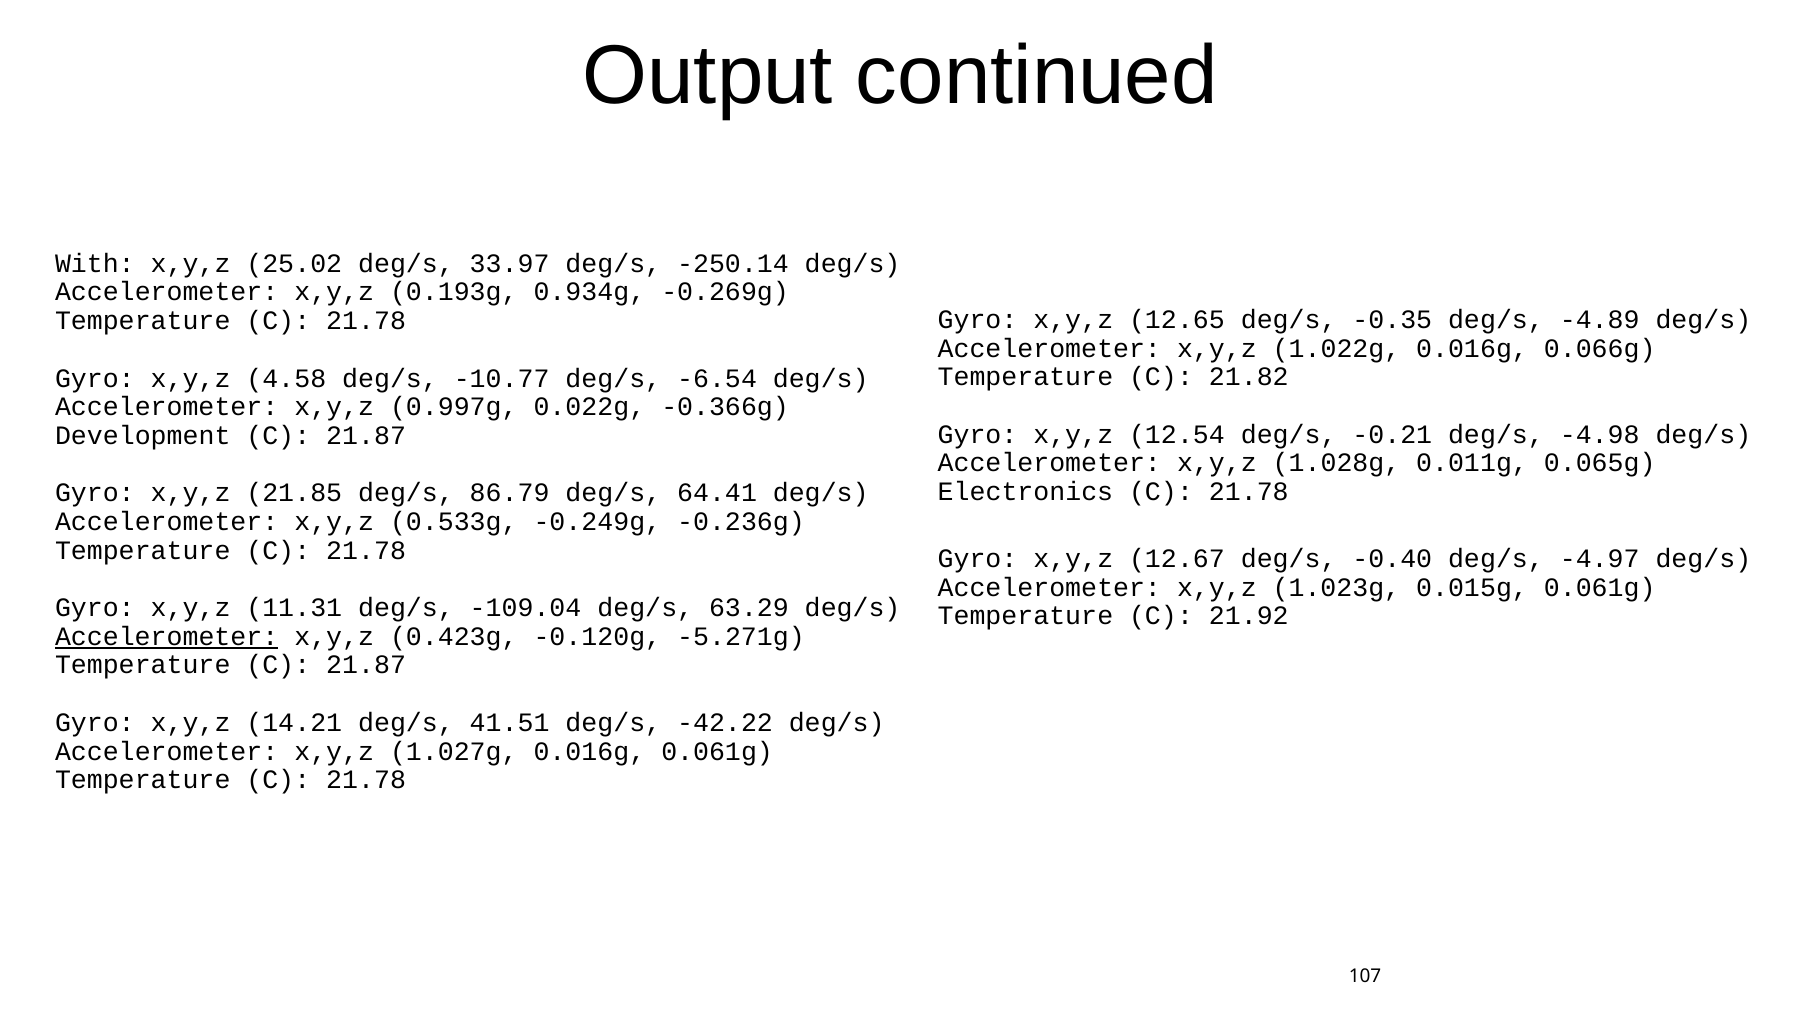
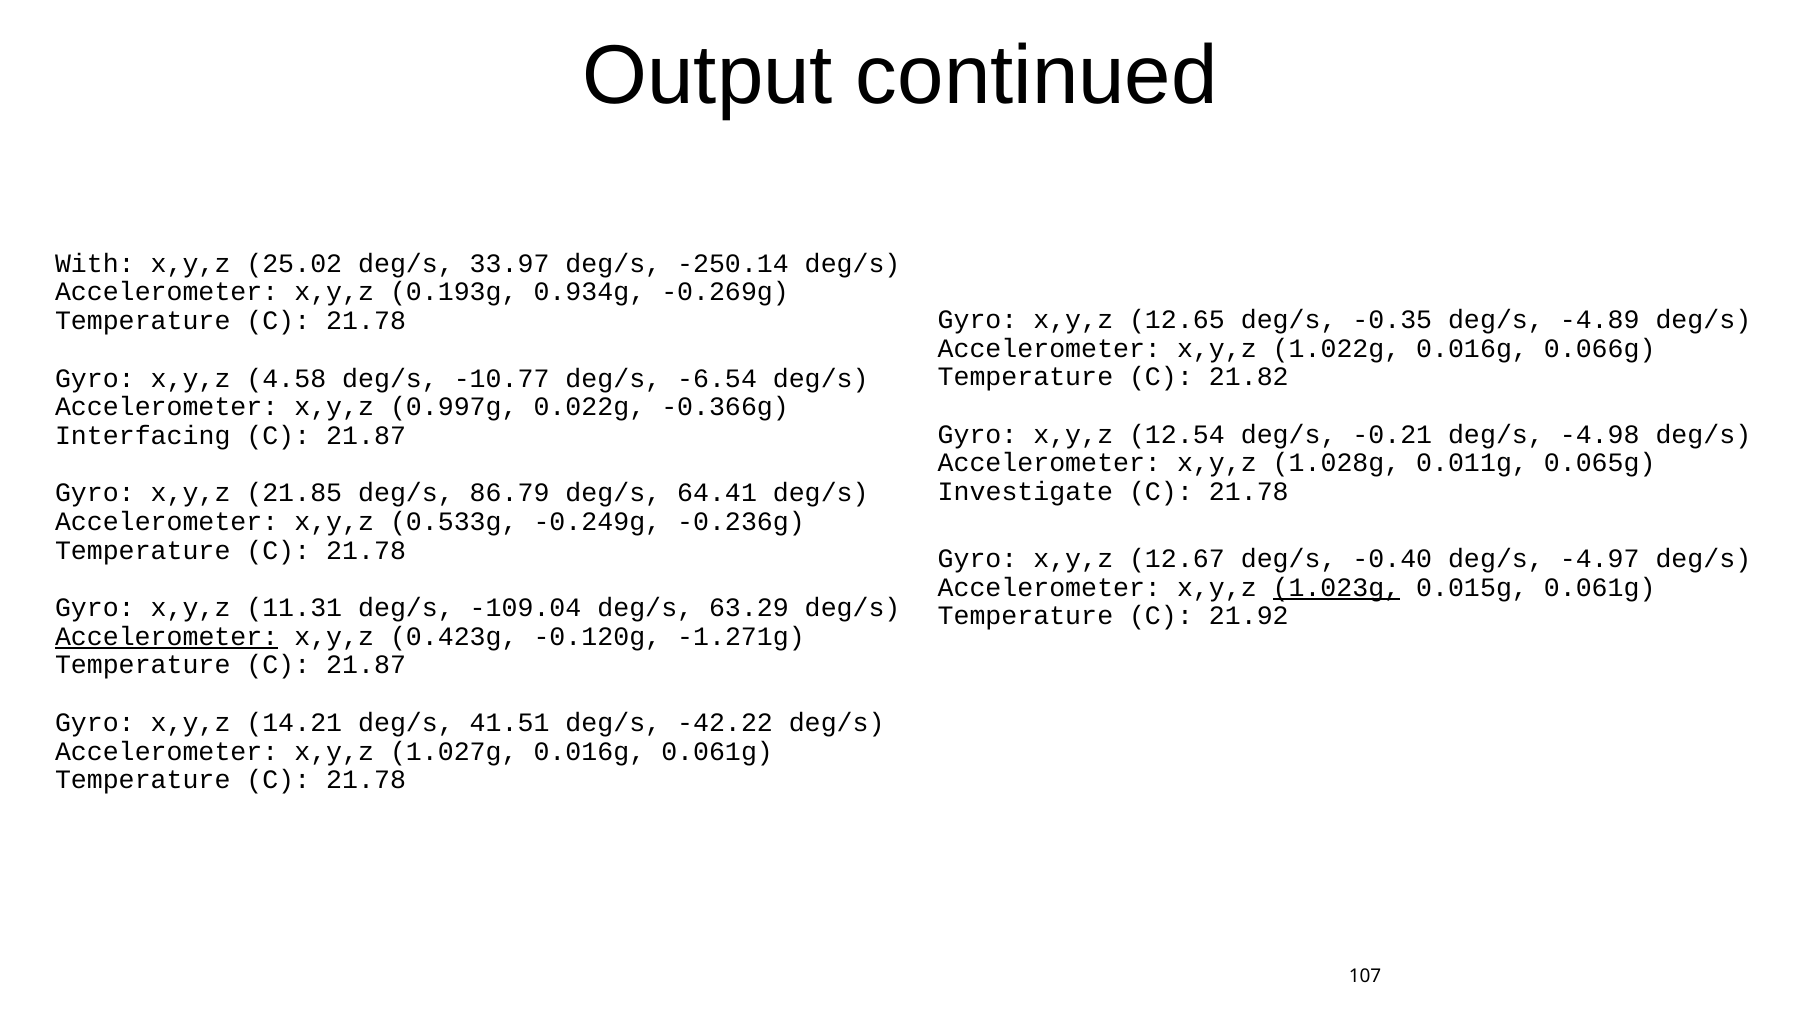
Development: Development -> Interfacing (143, 436)
Electronics: Electronics -> Investigate (1025, 492)
1.023g underline: none -> present (1336, 587)
-5.271g: -5.271g -> -1.271g (741, 636)
